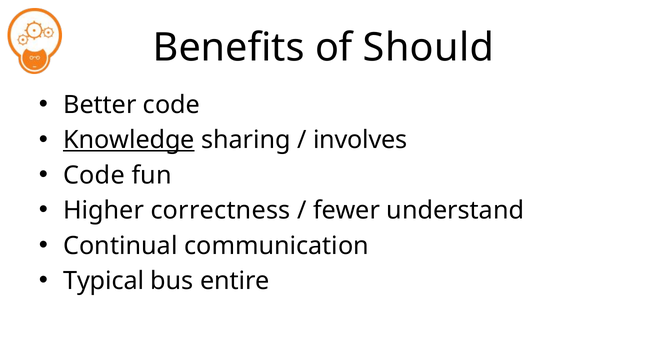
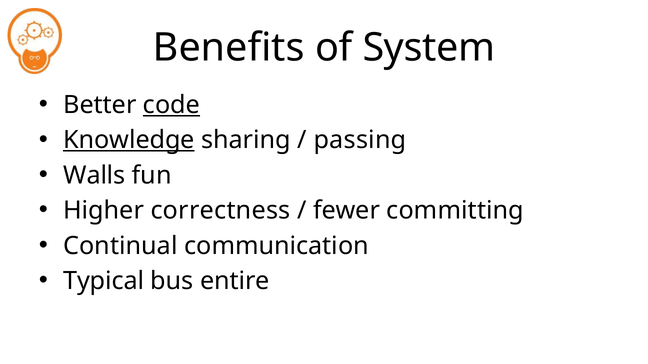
Should: Should -> System (429, 48)
code underline: none -> present (171, 105)
involves: involves -> passing (360, 140)
Code: Code -> Walls (94, 176)
understand: understand -> committing (455, 211)
